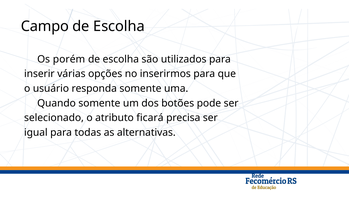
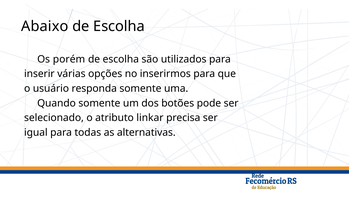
Campo: Campo -> Abaixo (45, 26)
ficará: ficará -> linkar (150, 117)
